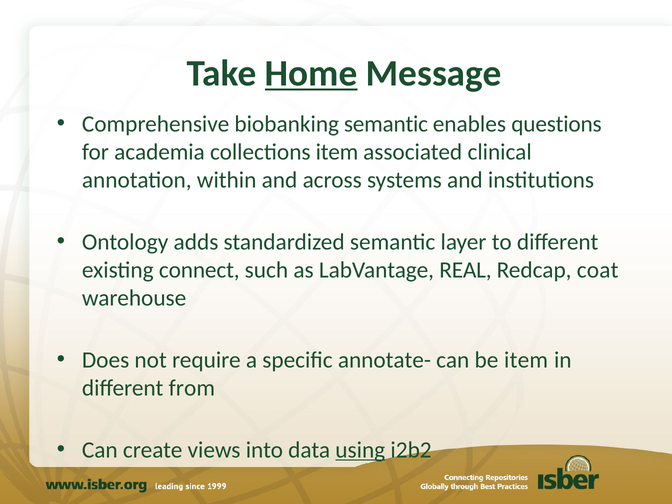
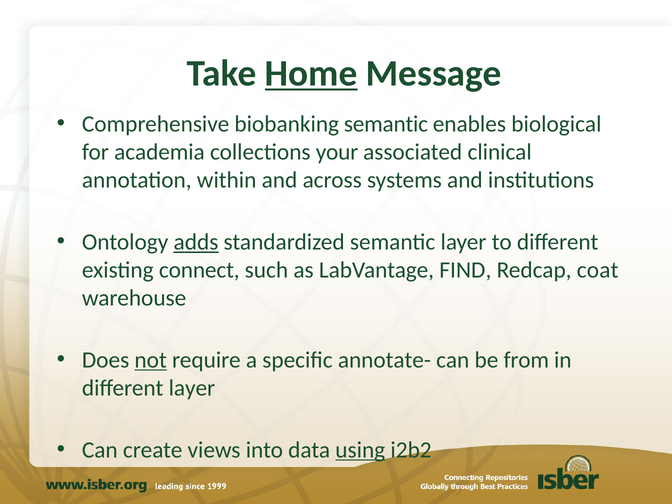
questions: questions -> biological (556, 124)
collections item: item -> your (337, 152)
adds underline: none -> present (196, 242)
REAL: REAL -> FIND (465, 270)
not underline: none -> present (151, 360)
be item: item -> from (526, 360)
different from: from -> layer (192, 388)
